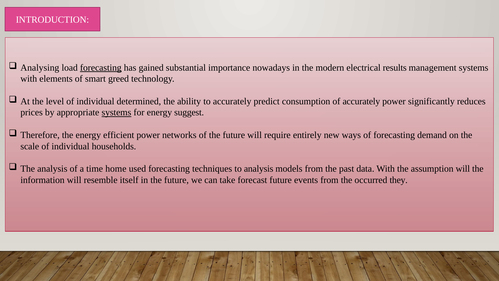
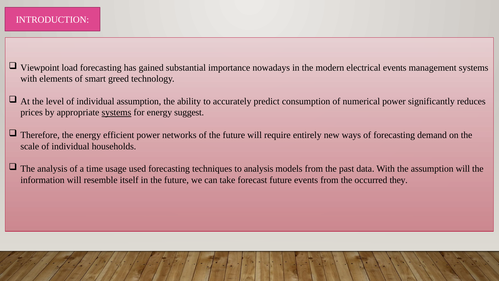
Analysing: Analysing -> Viewpoint (40, 68)
forecasting underline: present -> none (101, 68)
electrical results: results -> events (395, 68)
individual determined: determined -> assumption (139, 101)
of accurately: accurately -> numerical (361, 101)
home: home -> usage (116, 169)
